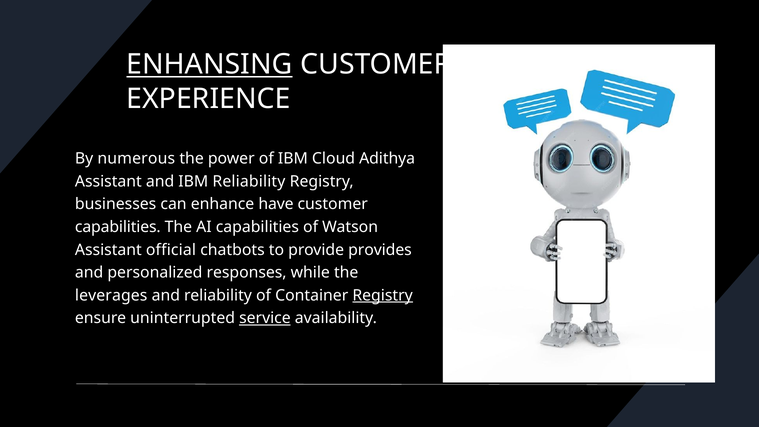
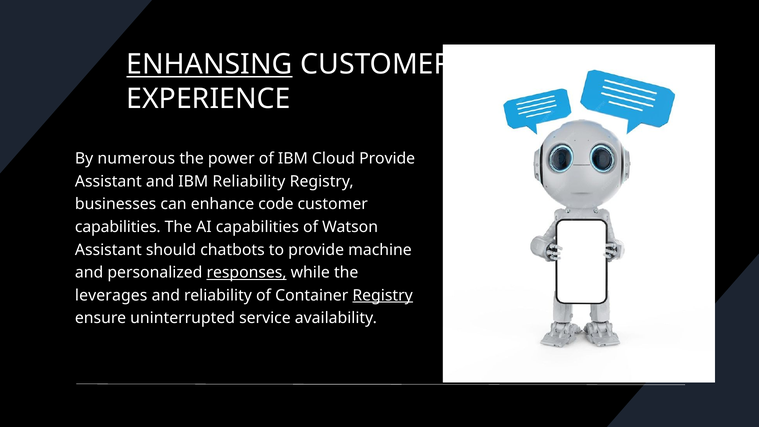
Cloud Adithya: Adithya -> Provide (387, 159)
have: have -> code (276, 204)
official: official -> should (171, 250)
provides: provides -> machine (380, 250)
responses underline: none -> present (247, 273)
service underline: present -> none (265, 318)
